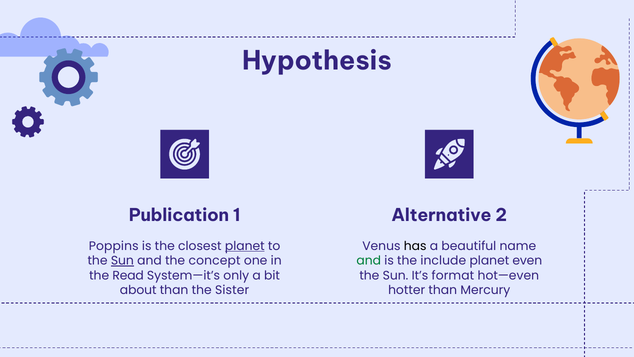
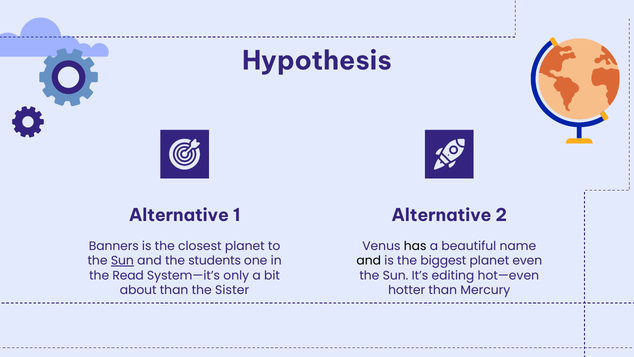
Publication: Publication -> Alternative (179, 215)
Poppins: Poppins -> Banners (114, 246)
planet underline: present -> none (245, 246)
concept: concept -> students (215, 260)
and colour: green -> black (369, 260)
include: include -> biggest (443, 260)
format: format -> editing (453, 275)
